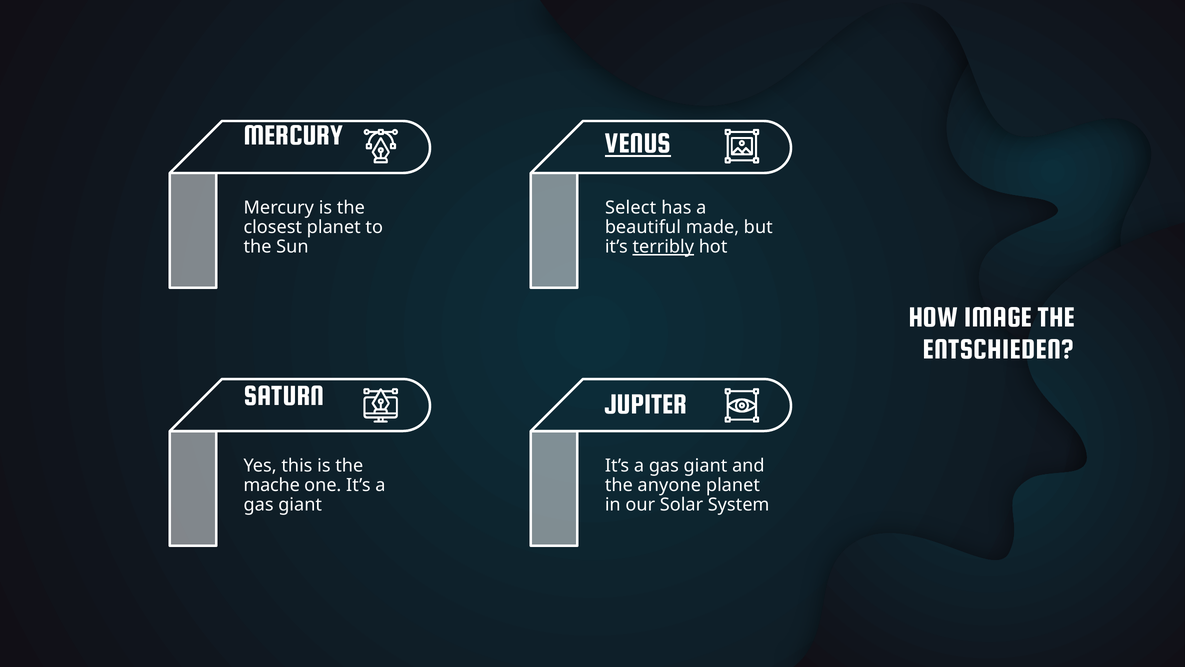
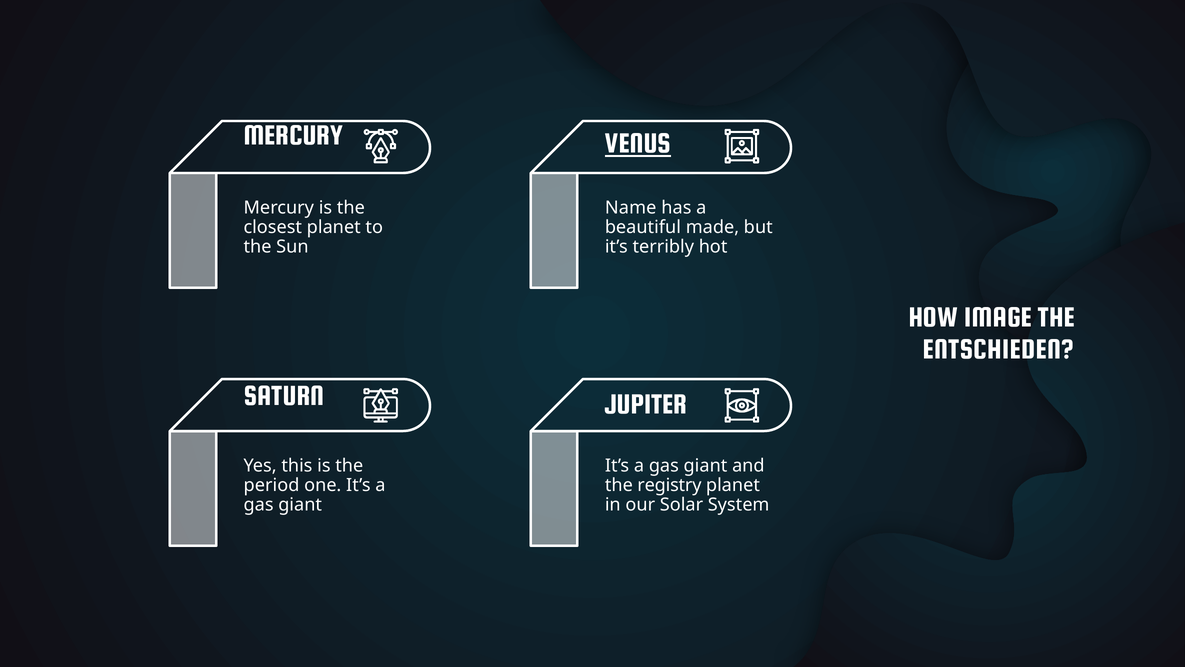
Select: Select -> Name (631, 208)
terribly underline: present -> none (663, 247)
mache: mache -> period (271, 485)
anyone: anyone -> registry (669, 485)
